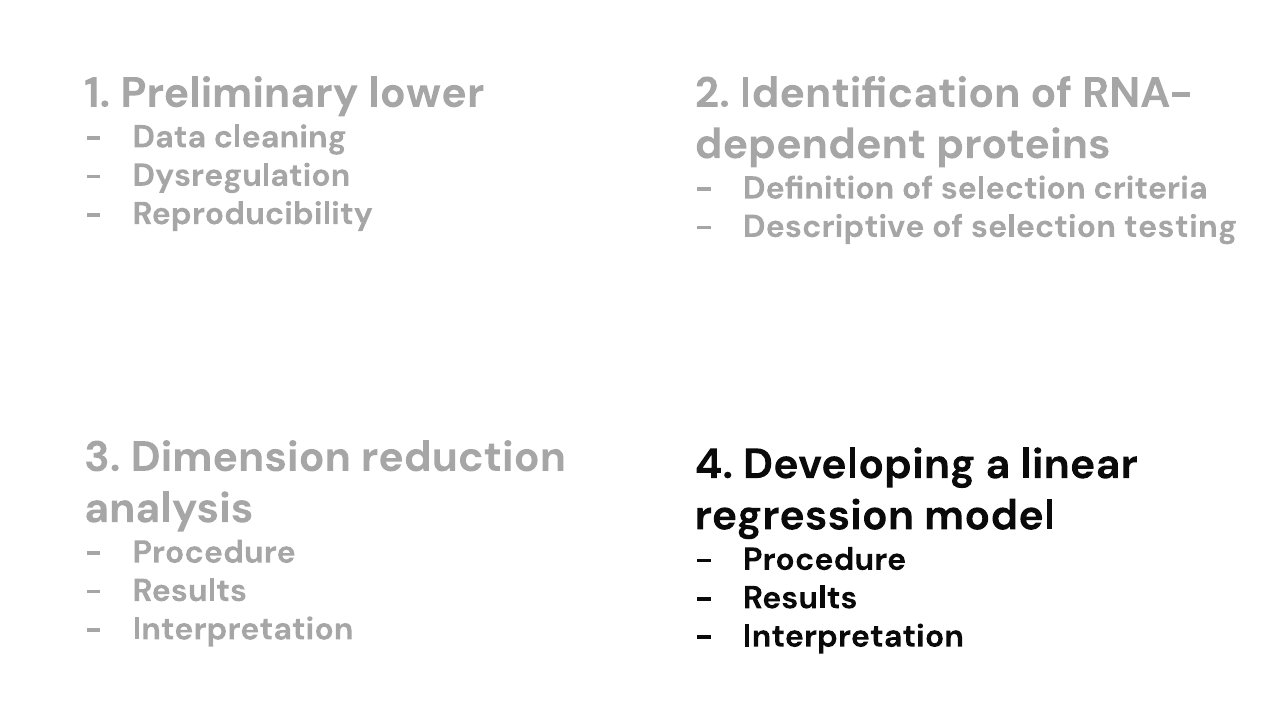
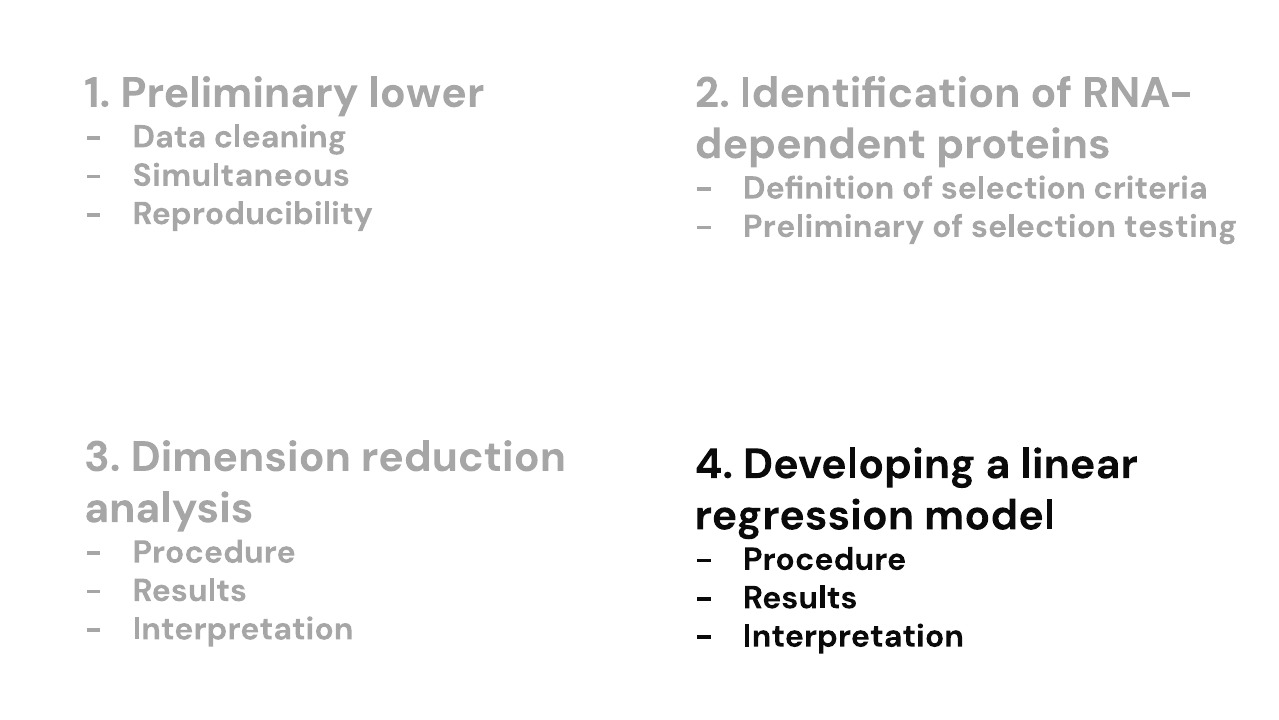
Dysregulation: Dysregulation -> Simultaneous (241, 175)
Descriptive: Descriptive -> Preliminary (834, 226)
